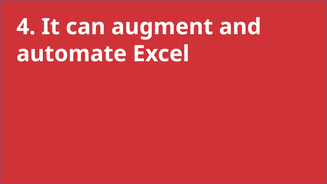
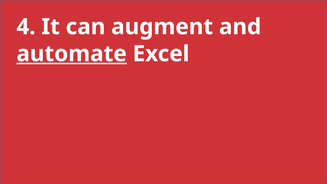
automate underline: none -> present (72, 54)
